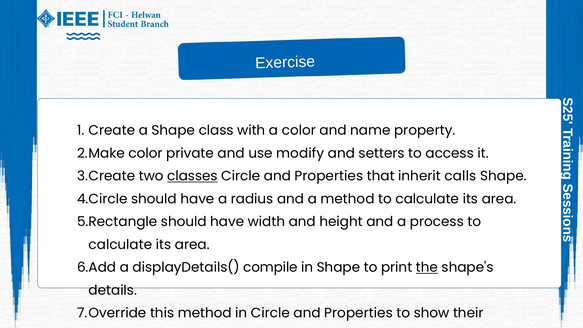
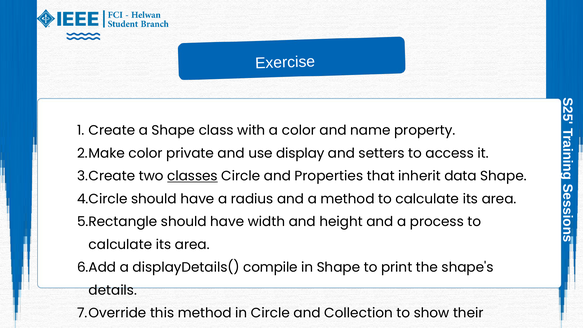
use modify: modify -> display (300, 153)
calls: calls -> data (461, 176)
the underline: present -> none (427, 267)
in Circle and Properties: Properties -> Collection (359, 313)
